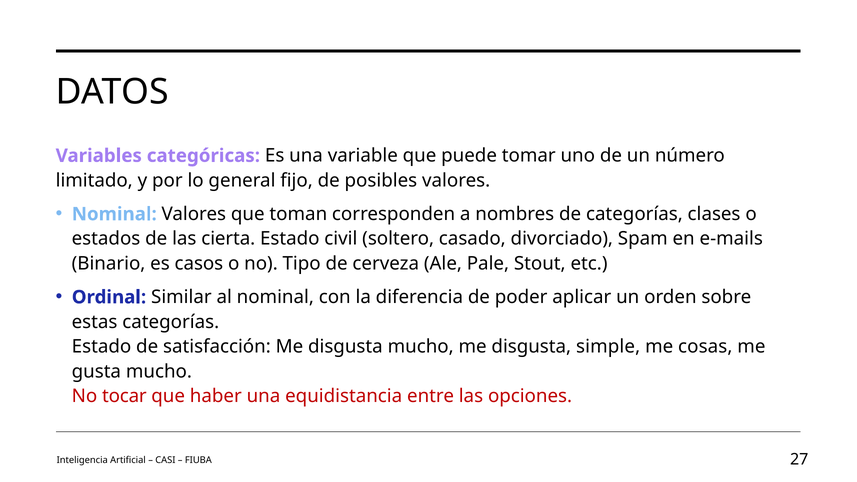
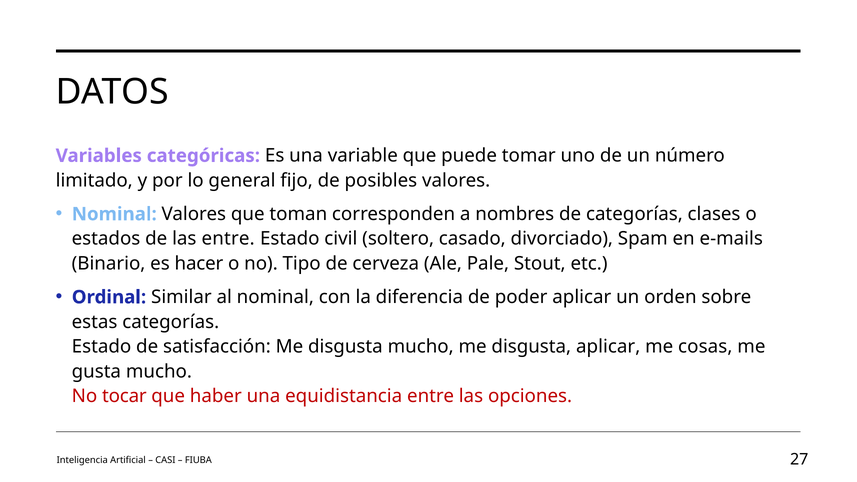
las cierta: cierta -> entre (228, 239)
casos: casos -> hacer (199, 264)
disgusta simple: simple -> aplicar (608, 347)
